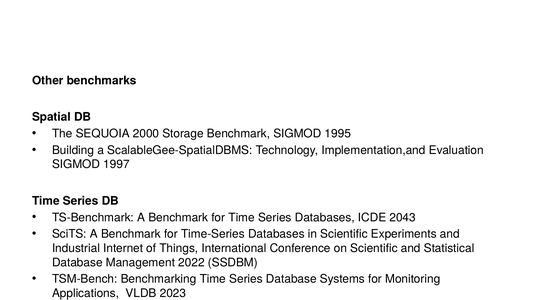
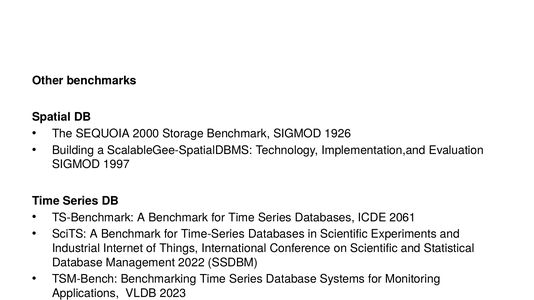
1995: 1995 -> 1926 (338, 134)
2043: 2043 -> 2061 (403, 218)
